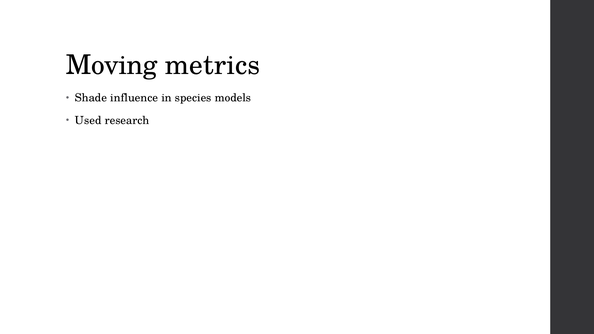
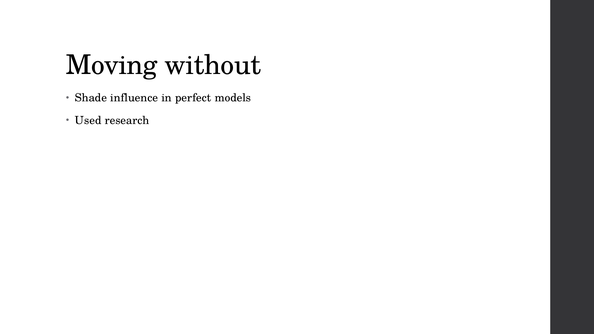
metrics: metrics -> without (213, 65)
species: species -> perfect (193, 98)
